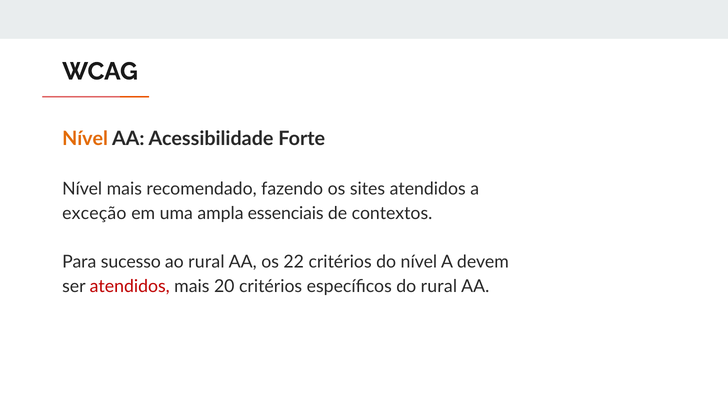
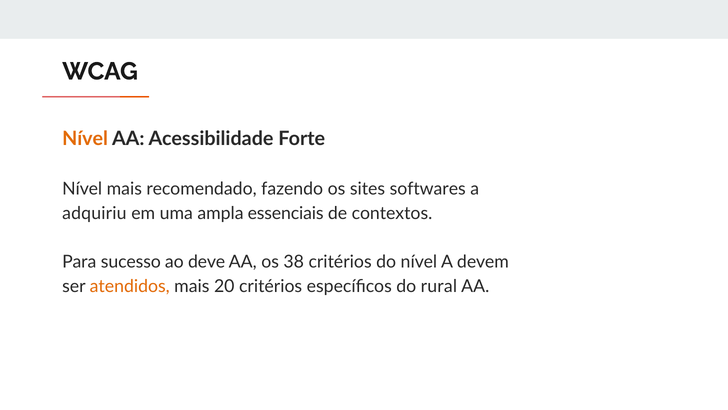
sites atendidos: atendidos -> softwares (428, 189)
exceção: exceção -> adquiriu (94, 213)
ao rural: rural -> deve (207, 262)
22: 22 -> 38 (294, 262)
atendidos colour: red -> orange (130, 286)
